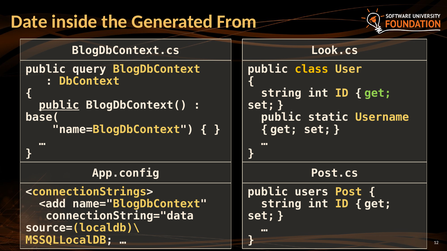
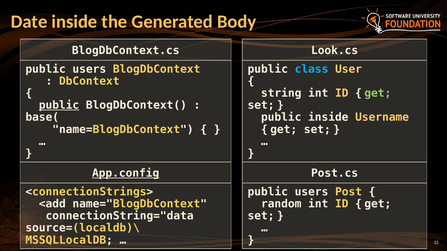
From: From -> Body (237, 22)
query: query -> users (89, 69)
class colour: yellow -> light blue (312, 69)
public static: static -> inside (328, 118)
App.config underline: none -> present (126, 174)
string: string -> random (281, 204)
